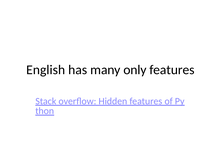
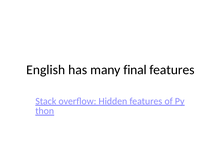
only: only -> final (135, 70)
